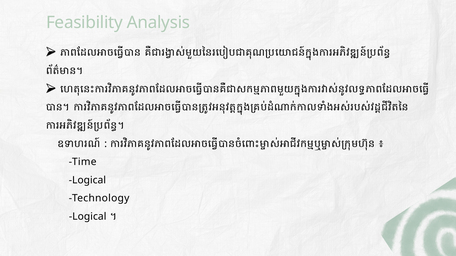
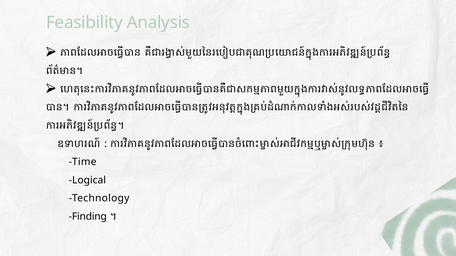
Logical: Logical -> Finding (88, 217)
